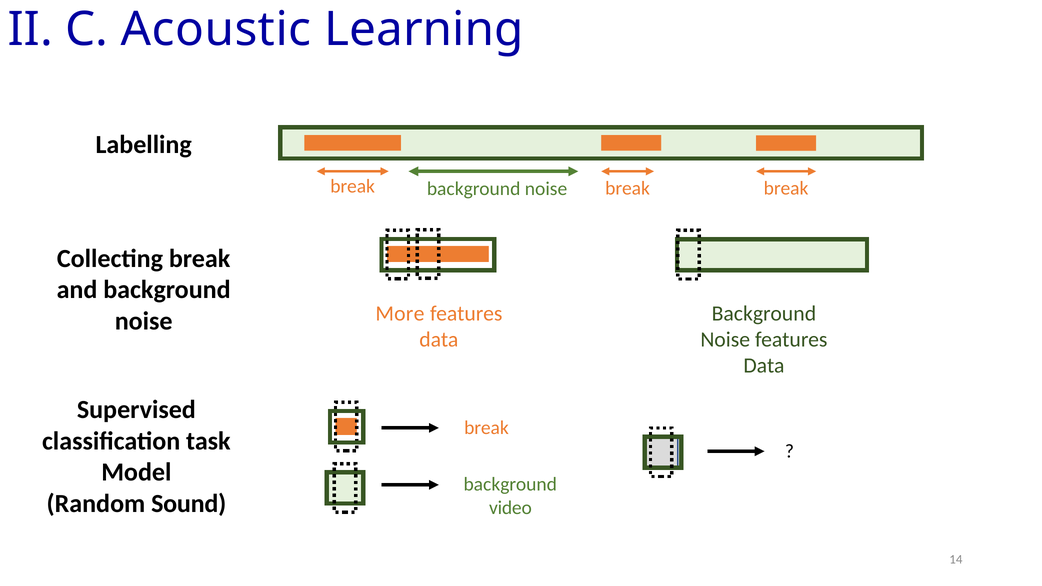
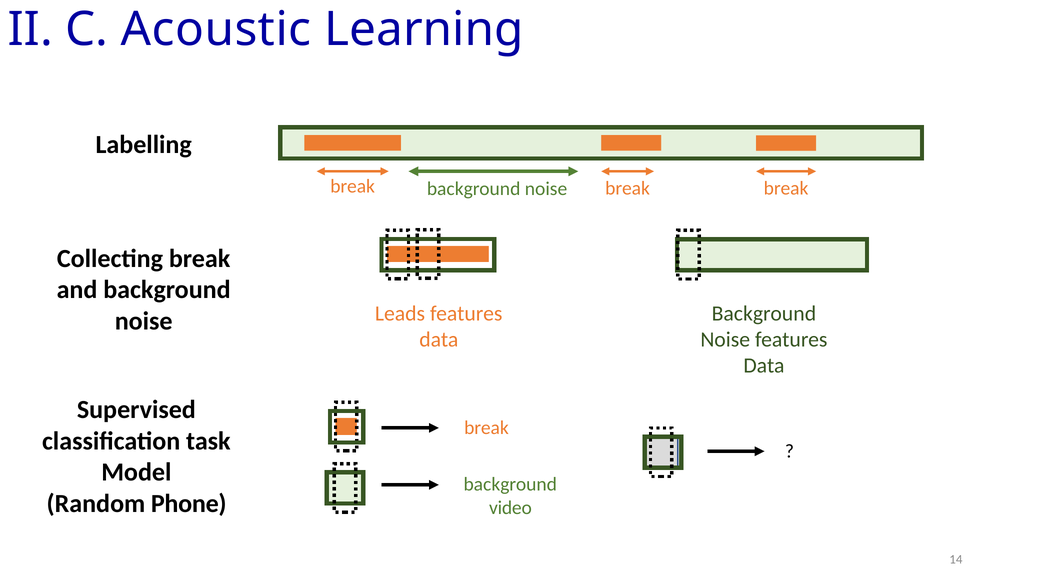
More: More -> Leads (400, 314)
Sound: Sound -> Phone (189, 504)
